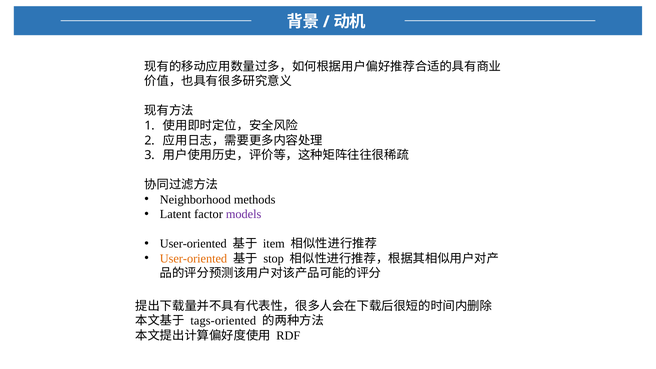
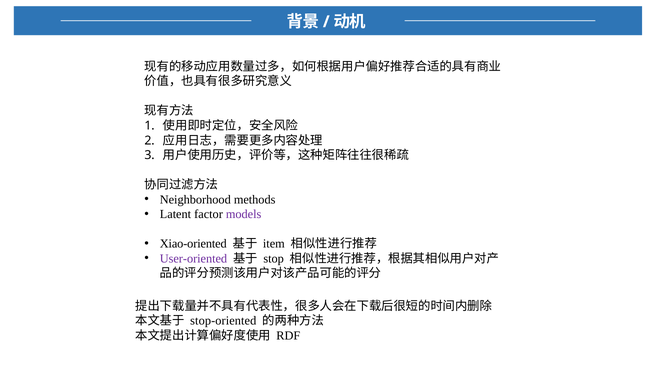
User-oriented: User-oriented -> Xiao-oriented (193, 244)
User-oriented colour: orange -> purple (193, 259)
tags-oriented: tags-oriented -> stop-oriented (223, 321)
